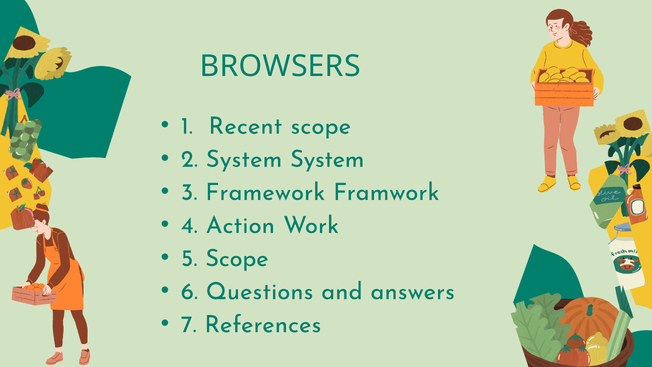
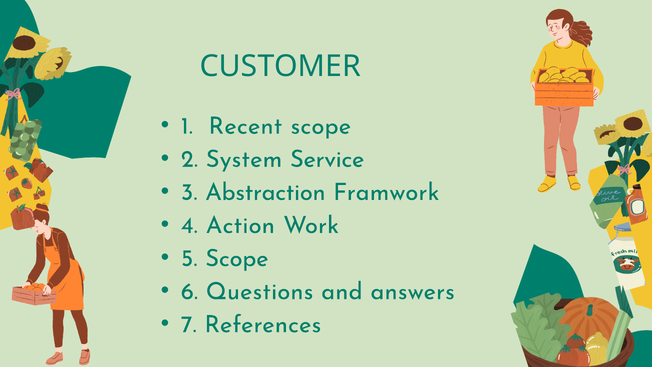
BROWSERS: BROWSERS -> CUSTOMER (280, 66)
System System: System -> Service (327, 159)
Framework: Framework -> Abstraction (265, 192)
